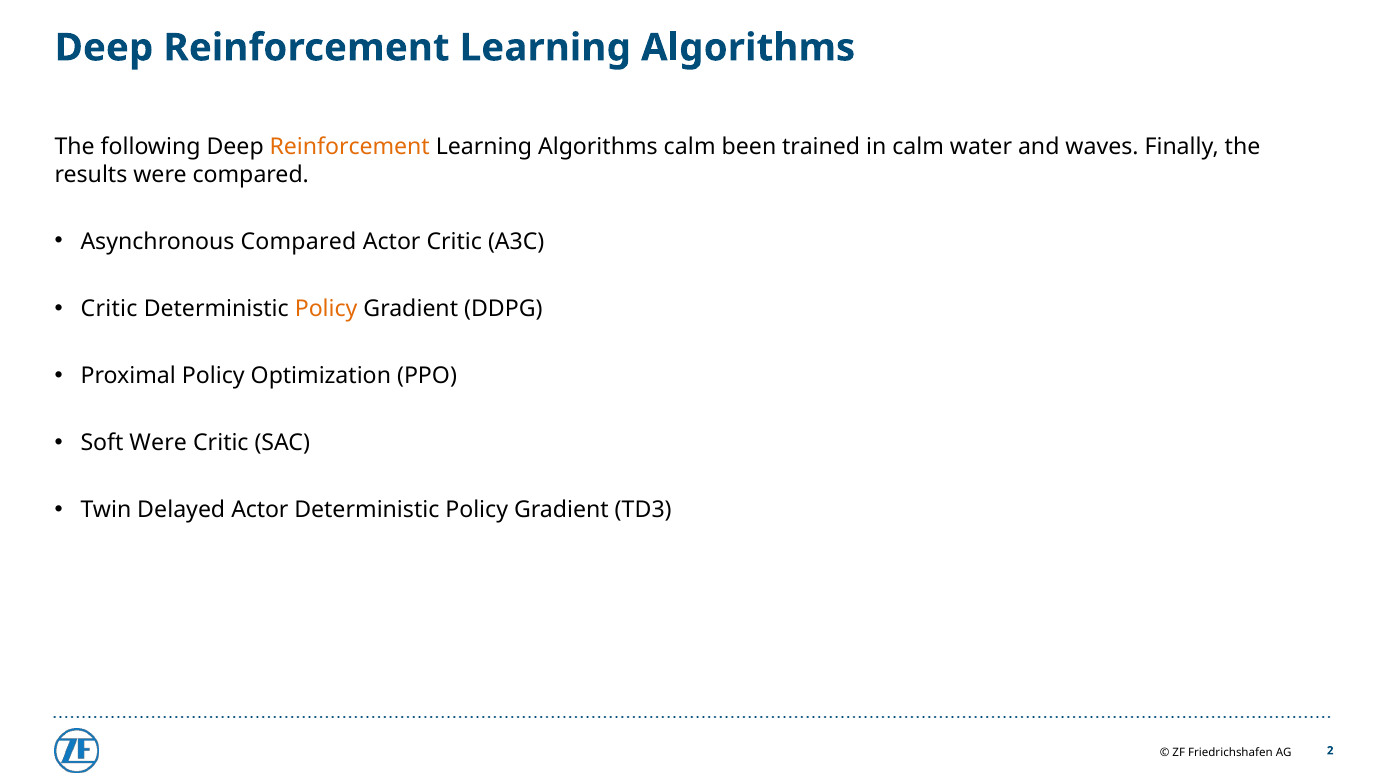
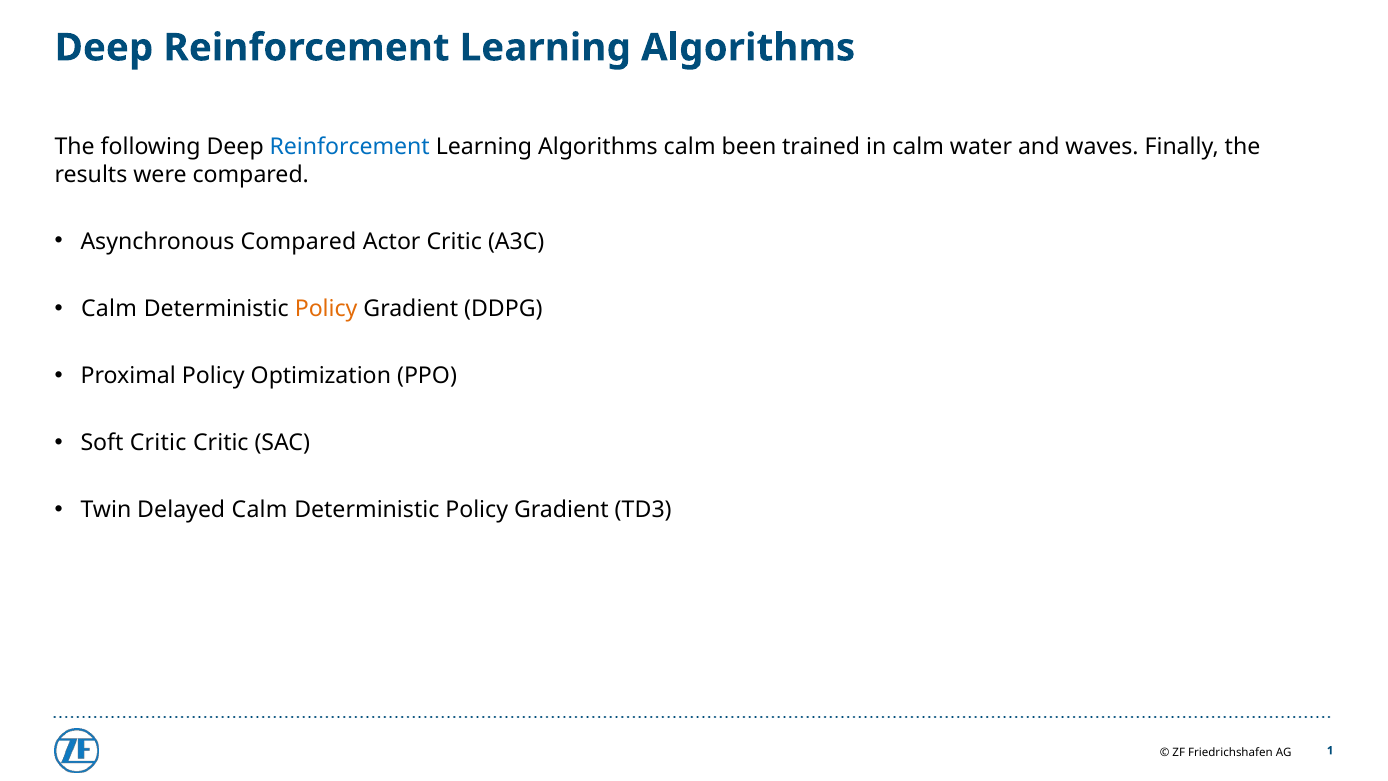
Reinforcement colour: orange -> blue (350, 147)
Critic: Critic -> Calm (109, 309)
Soft Were: Were -> Critic (158, 443)
Delayed Actor: Actor -> Calm (260, 510)
2: 2 -> 1 (1330, 750)
